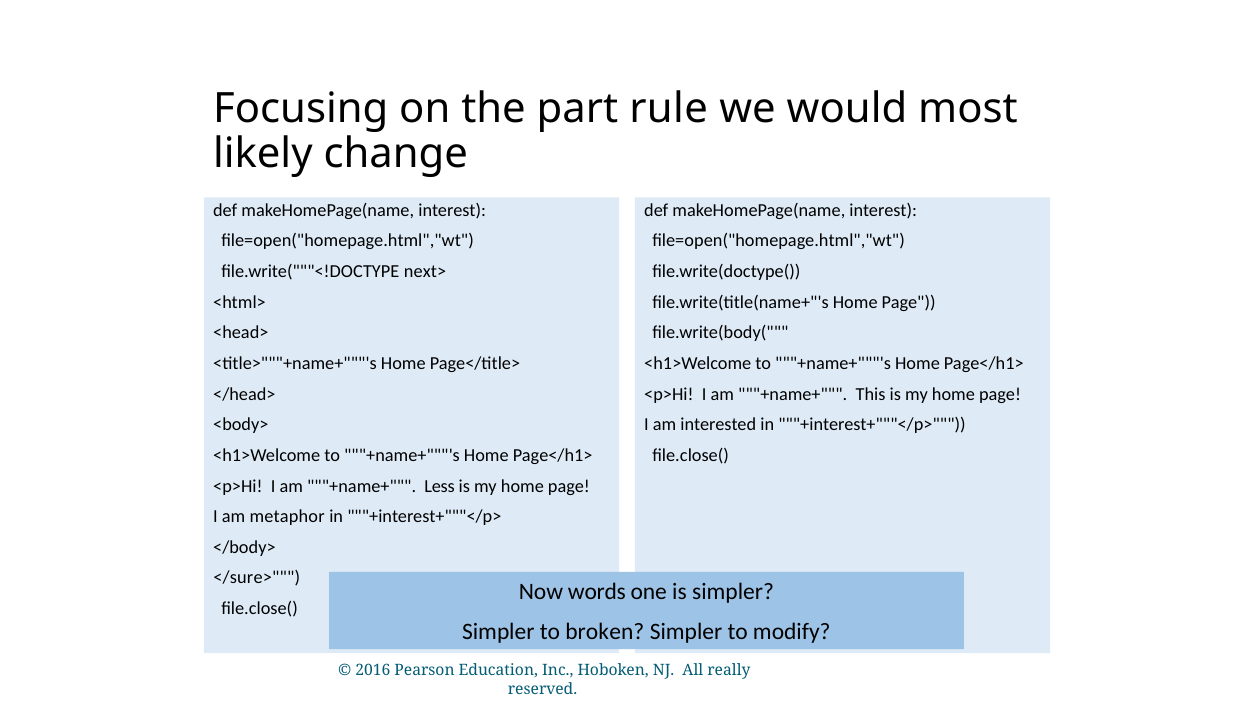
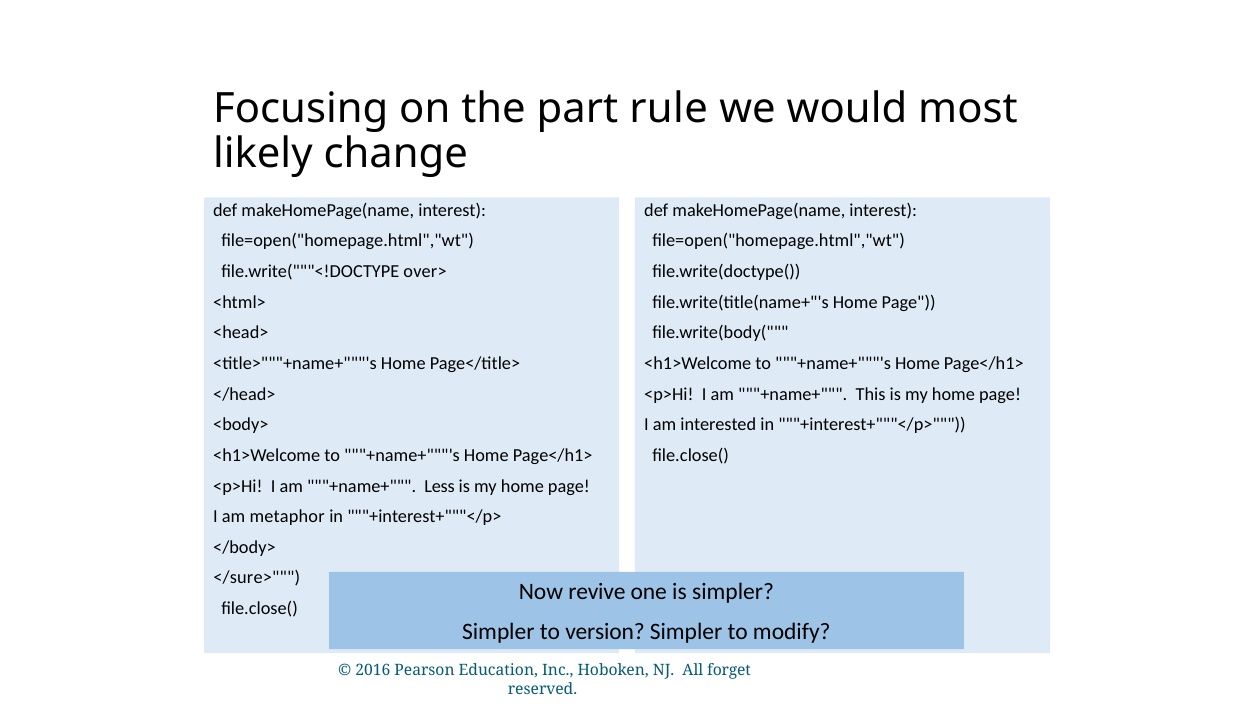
next>: next> -> over> (425, 272)
words: words -> revive (597, 592)
broken: broken -> version (605, 632)
really: really -> forget (729, 670)
